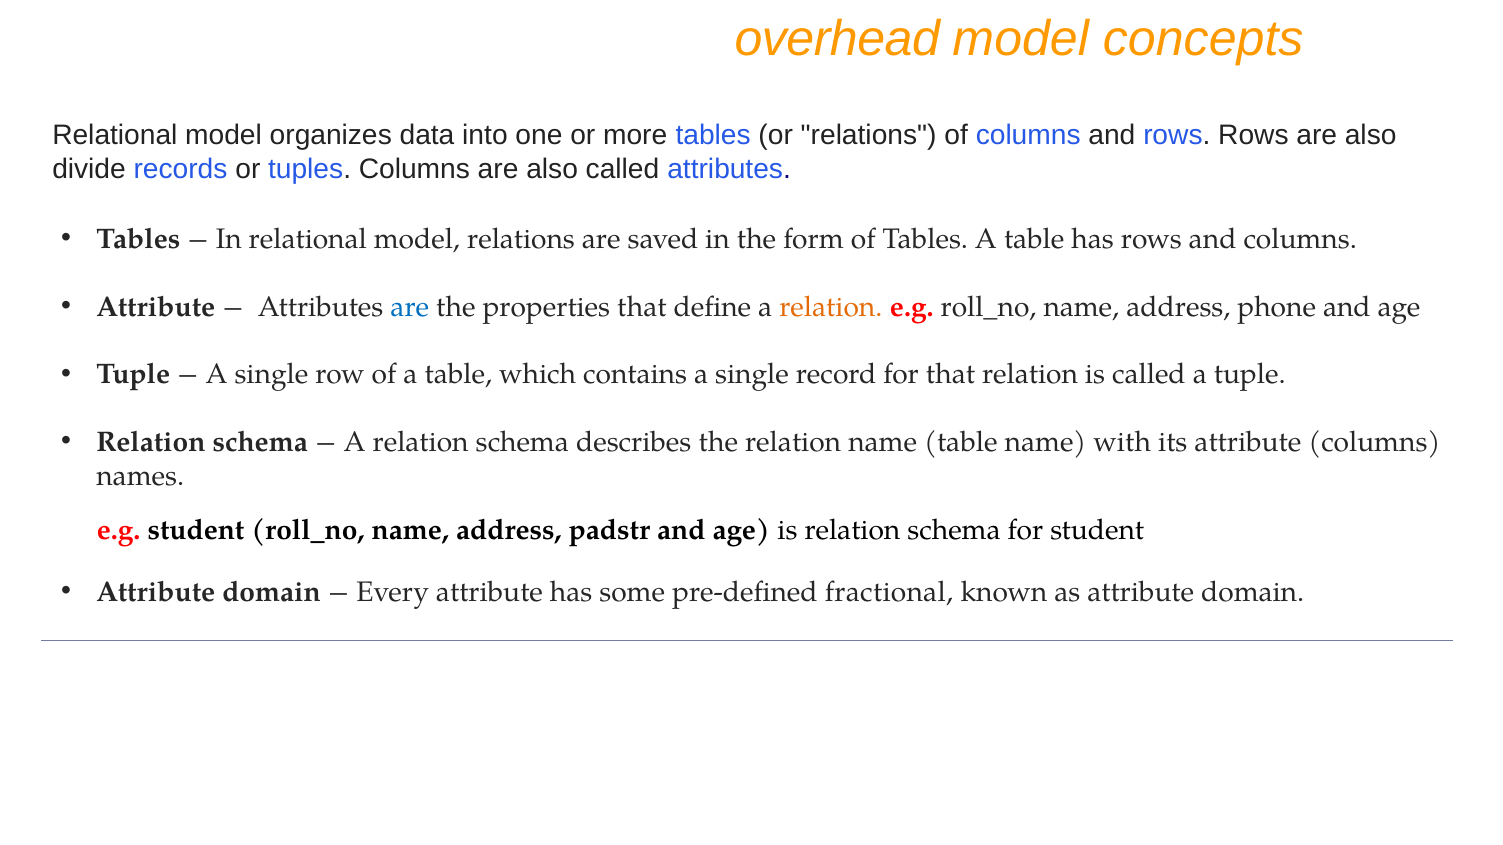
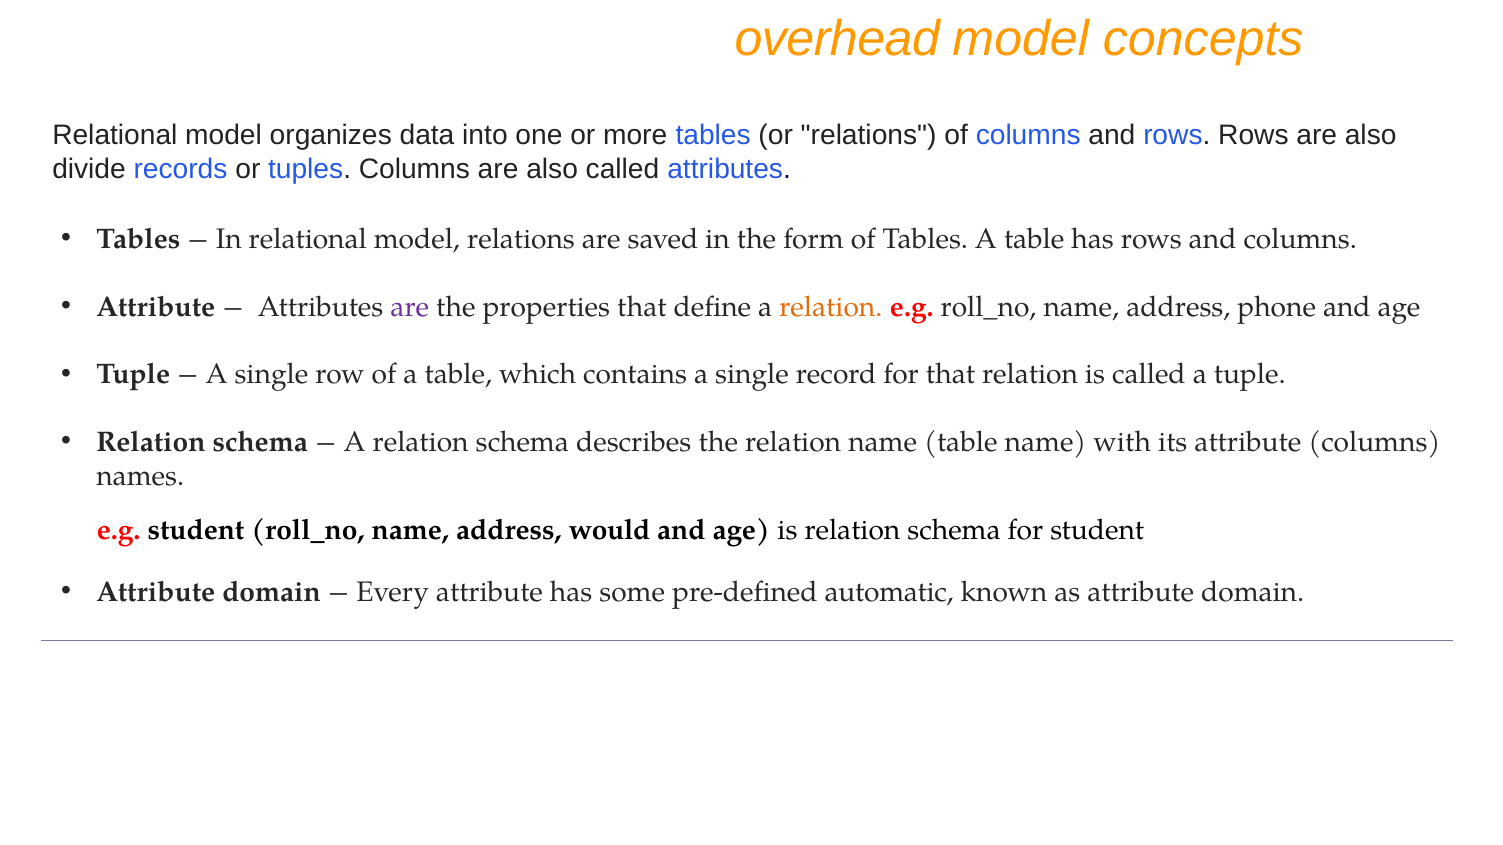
are colour: blue -> purple (410, 307)
padstr: padstr -> would (609, 530)
fractional: fractional -> automatic (889, 592)
